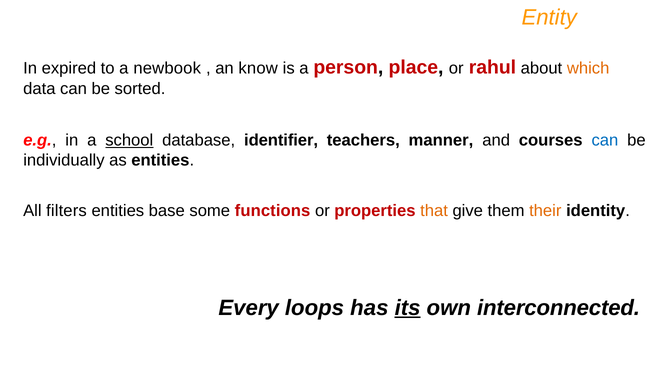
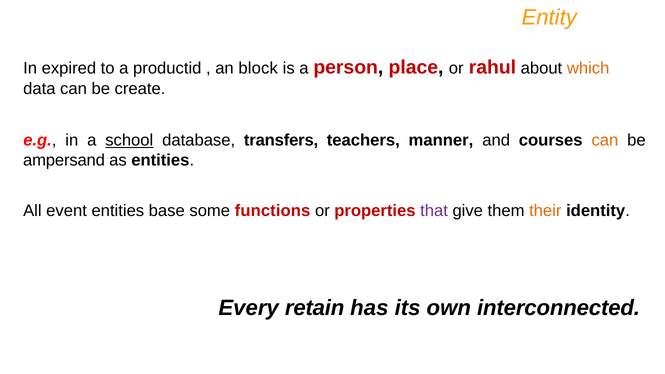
newbook: newbook -> productid (167, 68)
know: know -> block (258, 68)
sorted: sorted -> create (140, 89)
identifier: identifier -> transfers (281, 140)
can colour: blue -> orange (605, 140)
individually: individually -> ampersand (64, 160)
filters: filters -> event (67, 211)
that colour: orange -> purple (434, 211)
loops: loops -> retain (315, 308)
its underline: present -> none (408, 308)
